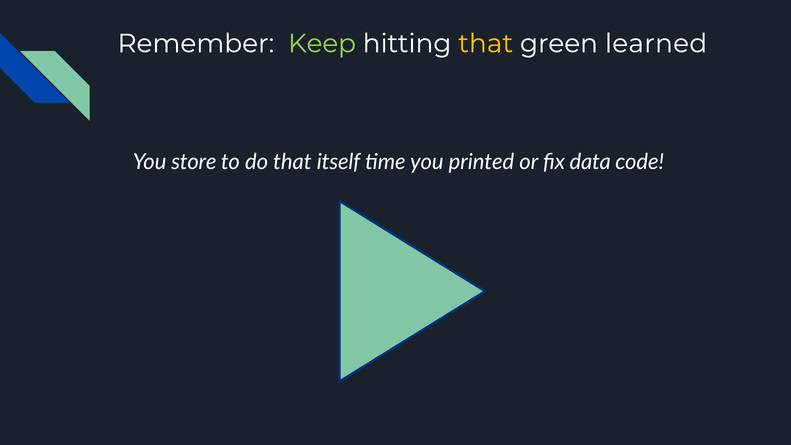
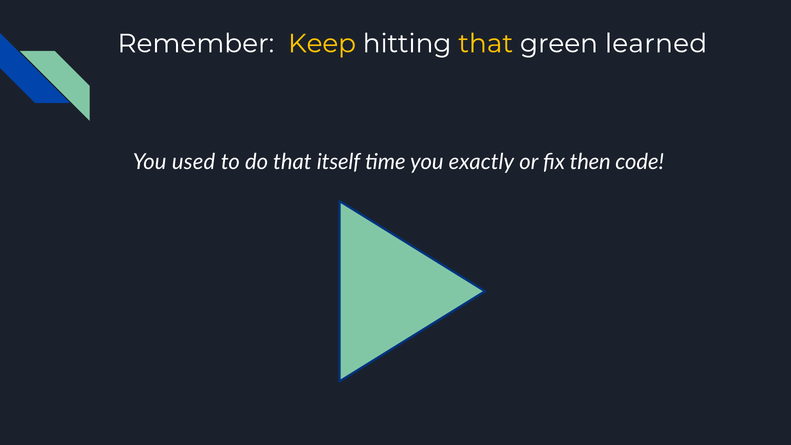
Keep colour: light green -> yellow (322, 44)
store: store -> used (194, 162)
printed: printed -> exactly (481, 162)
data: data -> then (590, 162)
